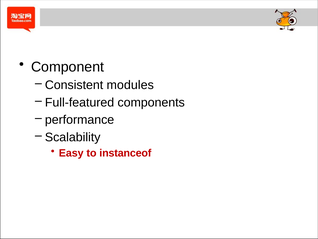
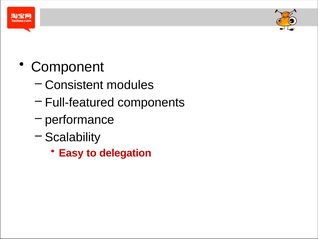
instanceof: instanceof -> delegation (125, 153)
